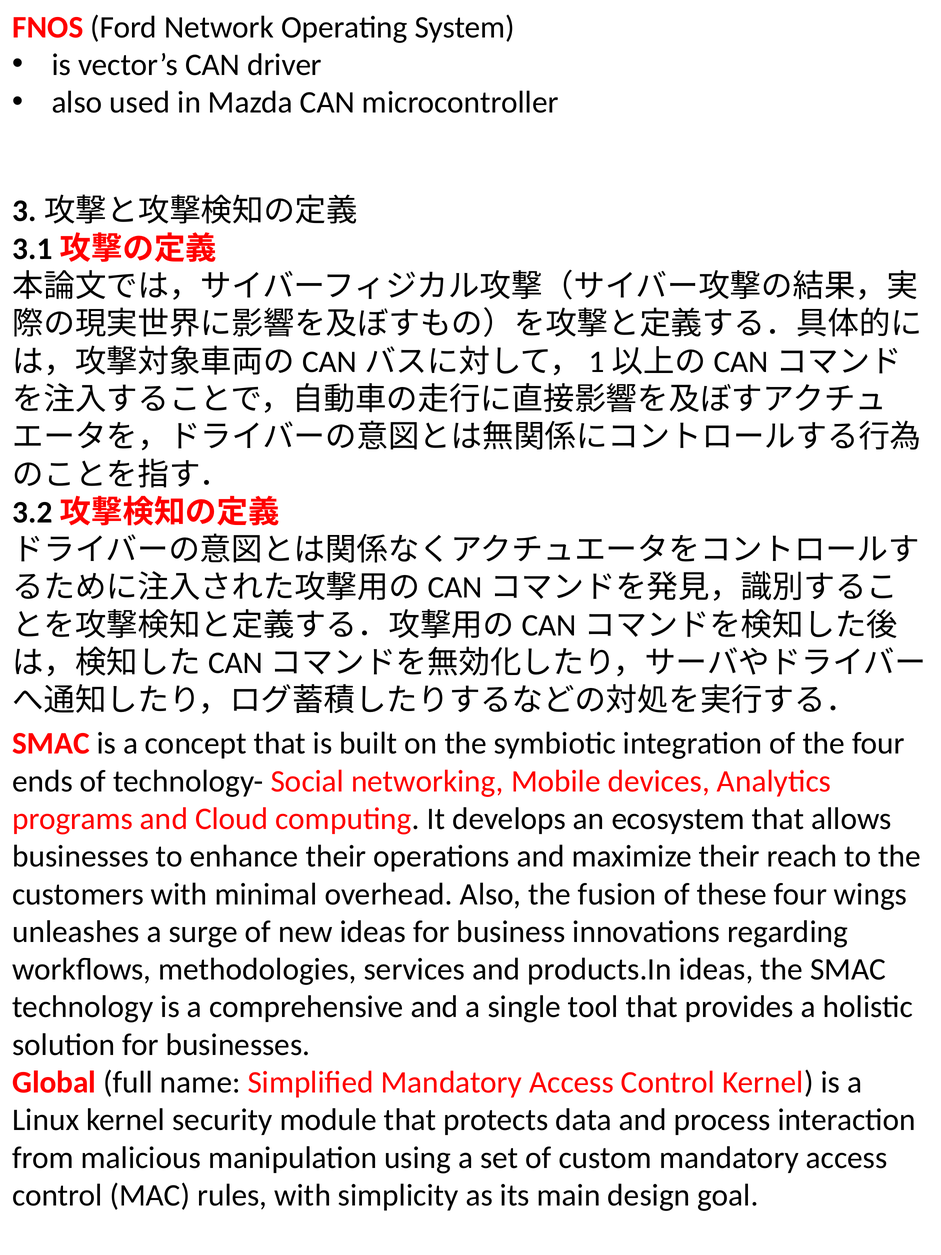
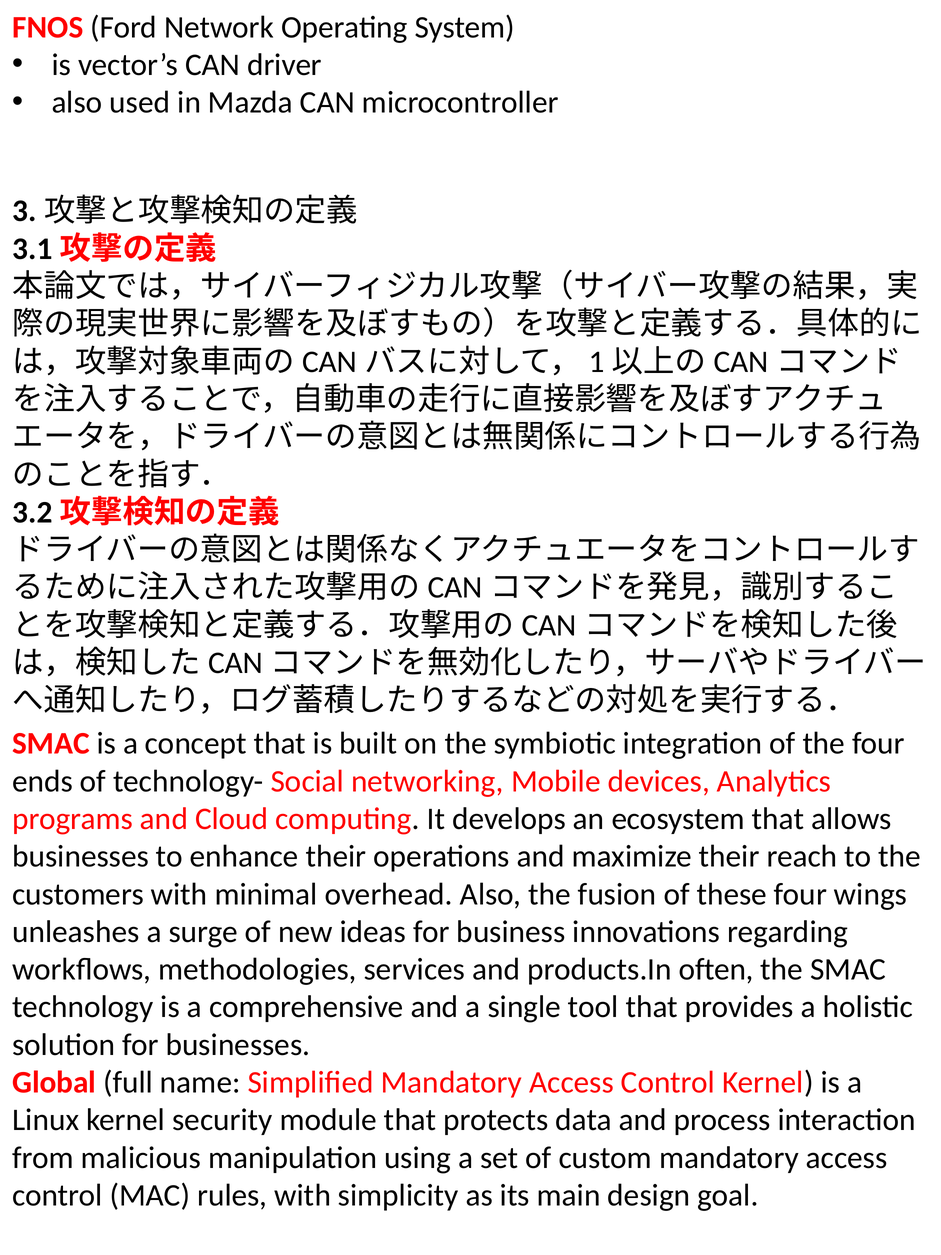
products.In ideas: ideas -> often (716, 969)
